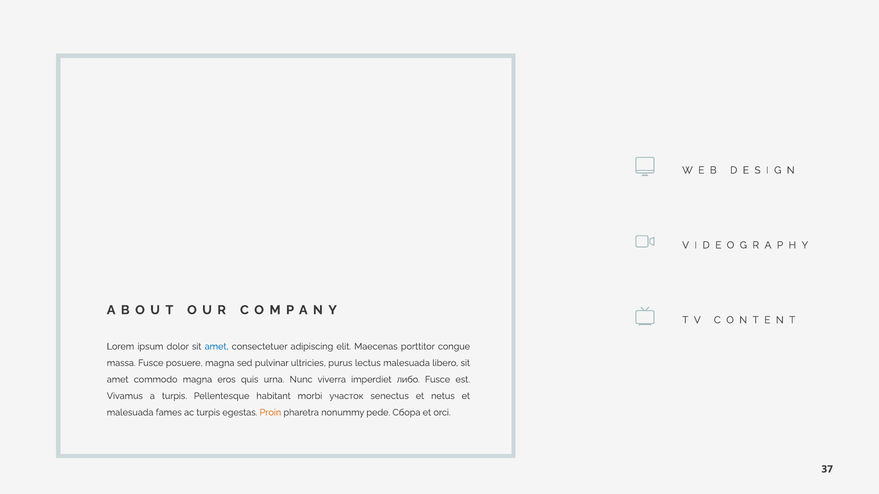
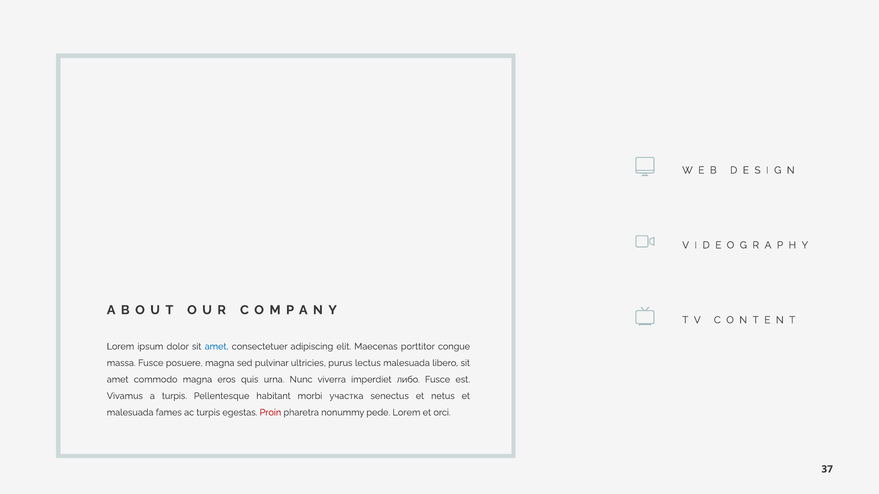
участок: участок -> участка (346, 396)
Proin colour: orange -> red (270, 413)
pede Сбора: Сбора -> Lorem (406, 413)
